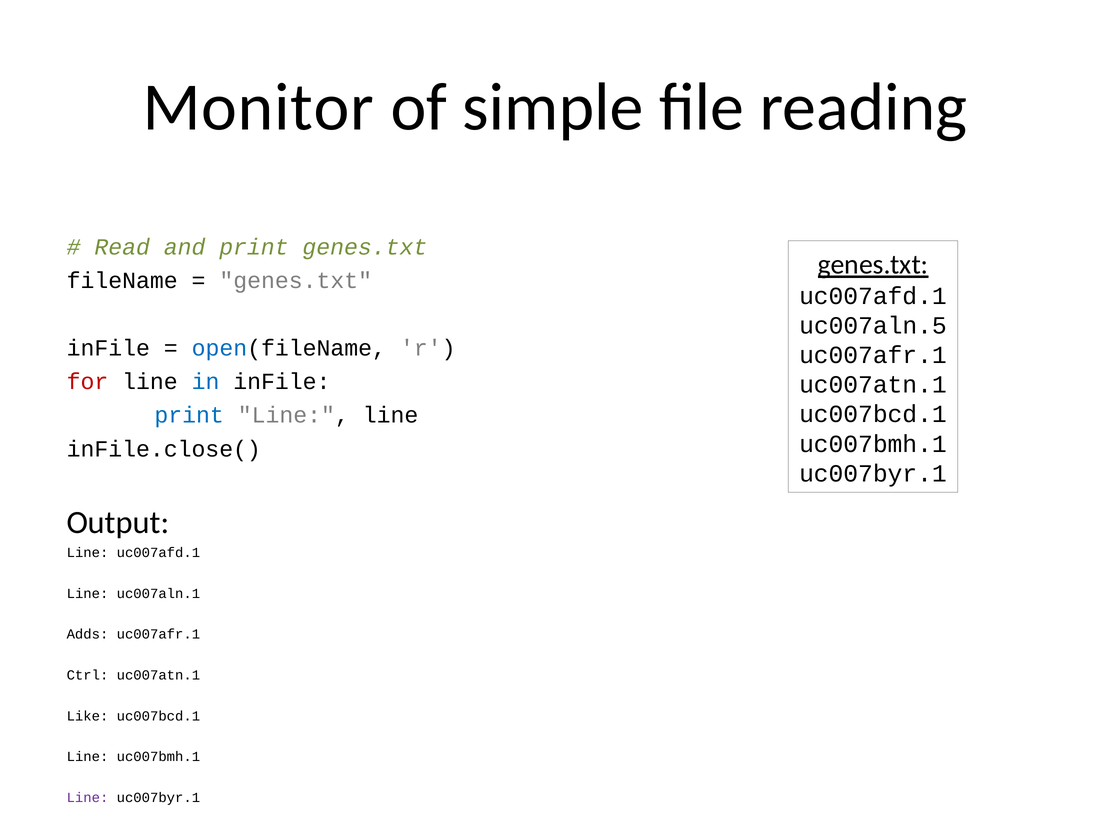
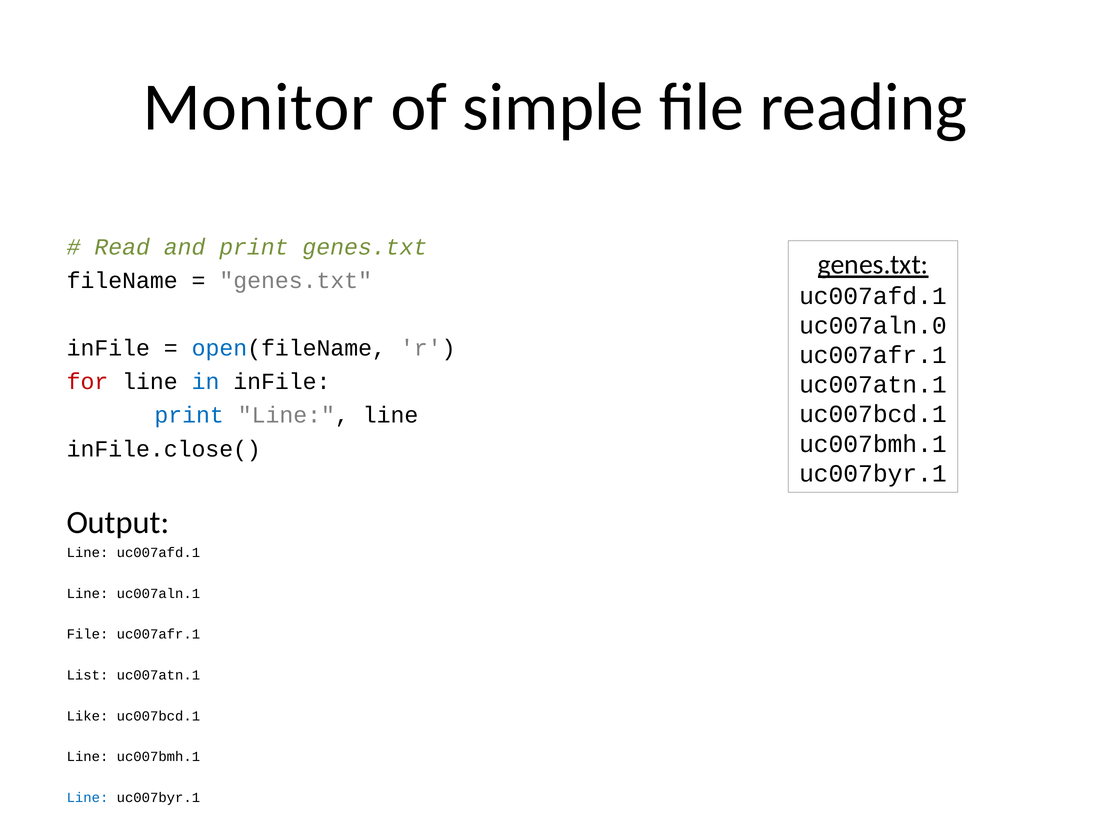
uc007aln.5: uc007aln.5 -> uc007aln.0 (873, 326)
Adds: Adds -> File (88, 634)
Ctrl: Ctrl -> List (88, 675)
Line colour: purple -> blue (88, 798)
